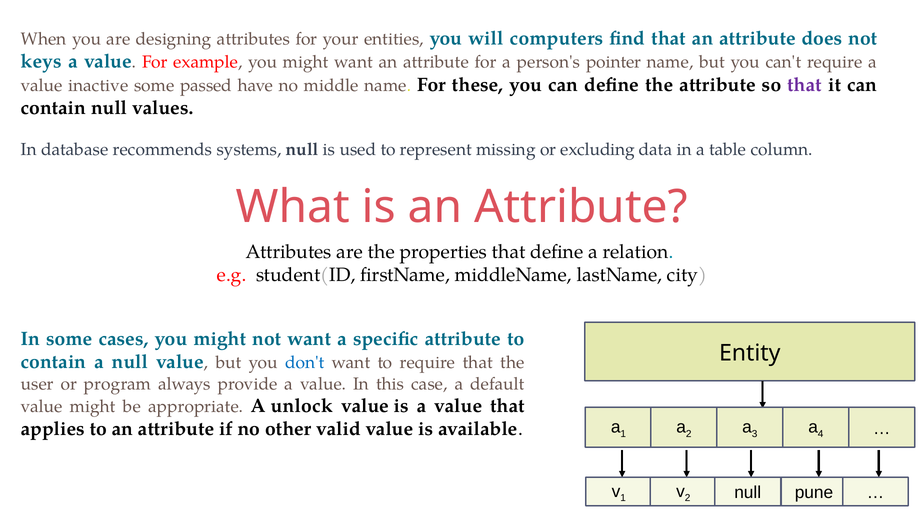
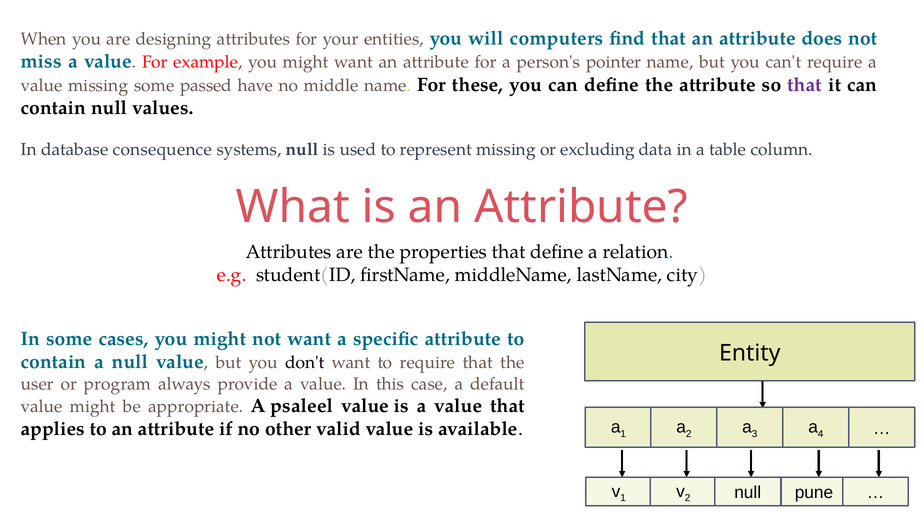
keys: keys -> miss (41, 62)
value inactive: inactive -> missing (98, 85)
recommends: recommends -> consequence (162, 149)
don't colour: blue -> black (305, 363)
unlock: unlock -> psaleel (302, 406)
